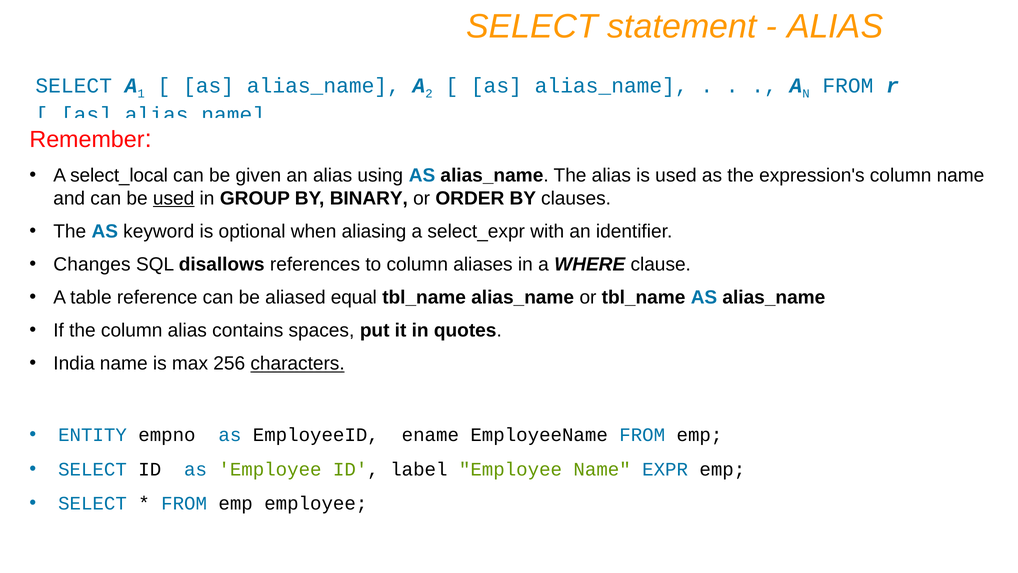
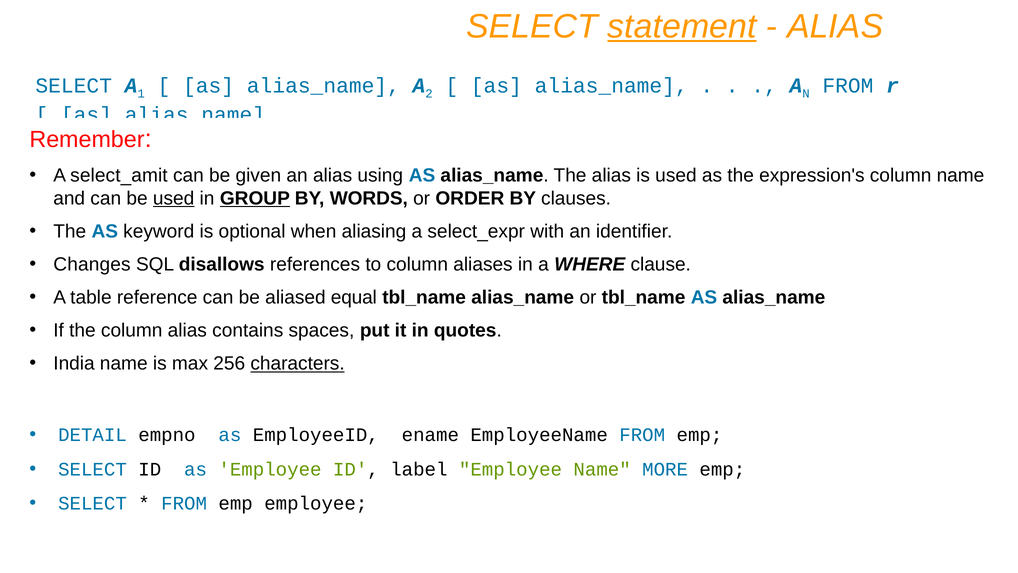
statement underline: none -> present (682, 26)
select_local: select_local -> select_amit (119, 175)
GROUP underline: none -> present (255, 198)
BINARY: BINARY -> WORDS (369, 198)
ENTITY: ENTITY -> DETAIL (92, 435)
EXPR: EXPR -> MORE (665, 469)
